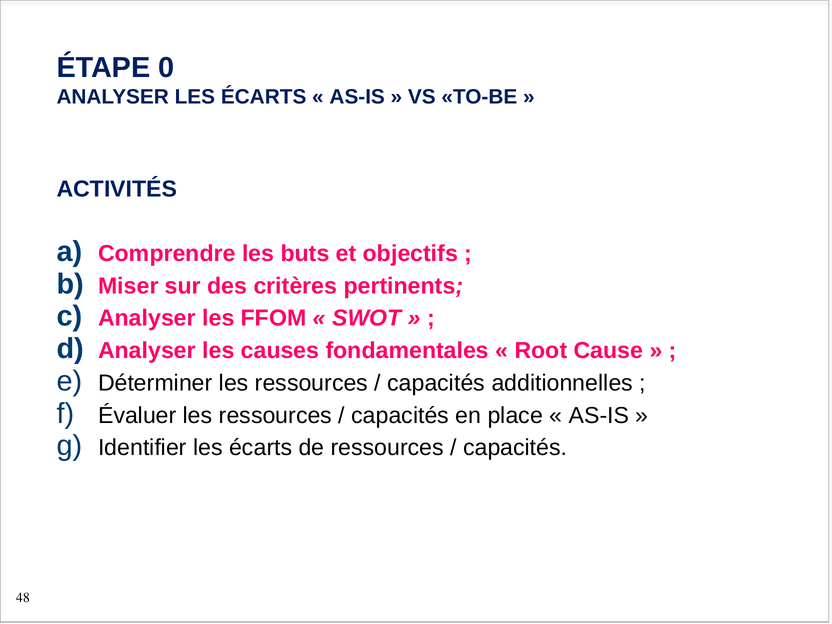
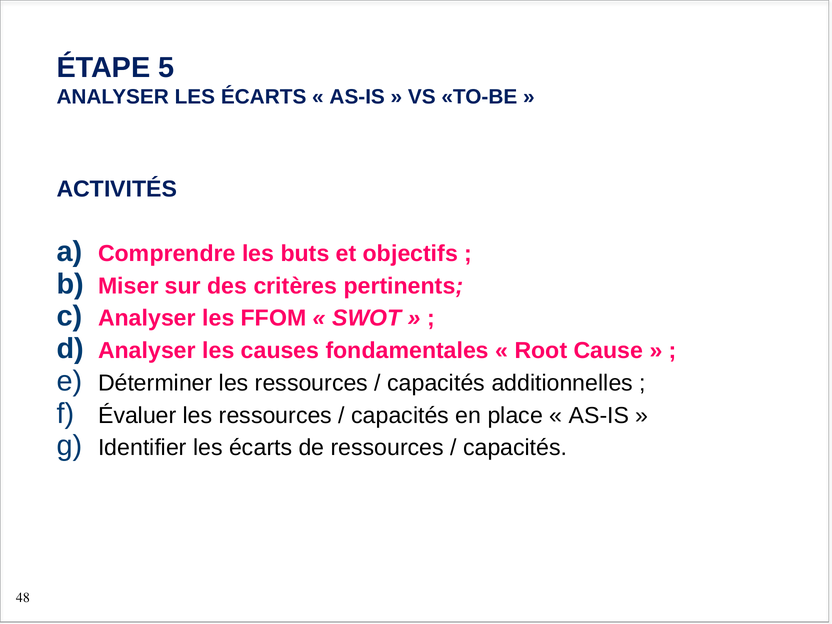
0: 0 -> 5 (166, 68)
